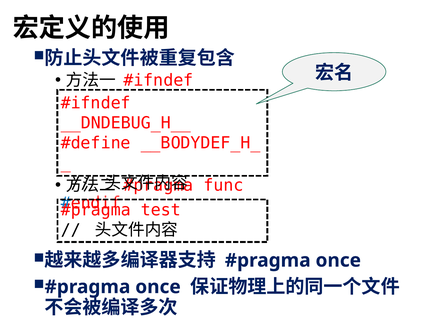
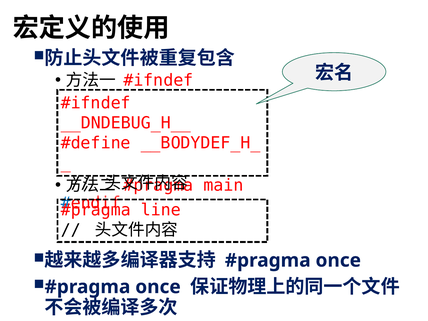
func: func -> main (223, 185)
test: test -> line (161, 210)
